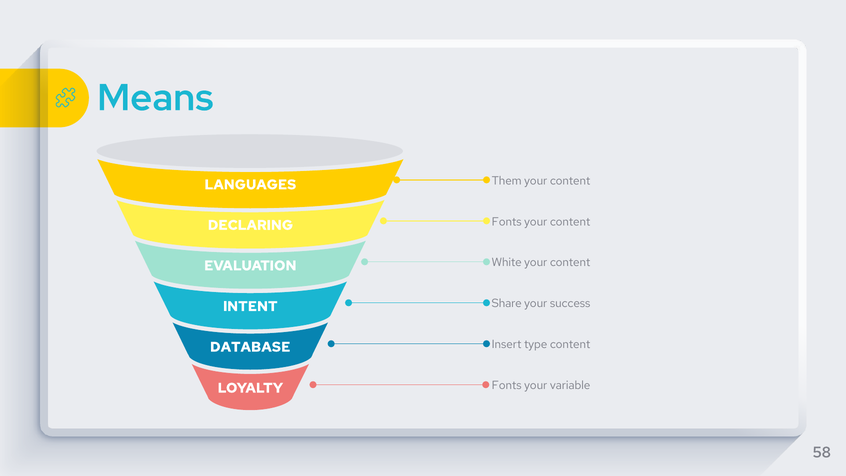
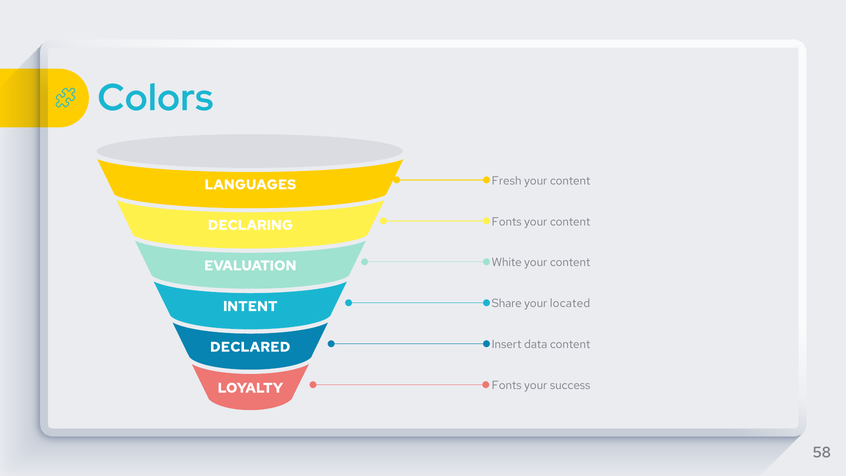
Means: Means -> Colors (155, 98)
Them: Them -> Fresh (507, 181)
success: success -> located (570, 303)
type: type -> data (536, 344)
DATABASE: DATABASE -> DECLARED (250, 347)
variable: variable -> success (570, 385)
